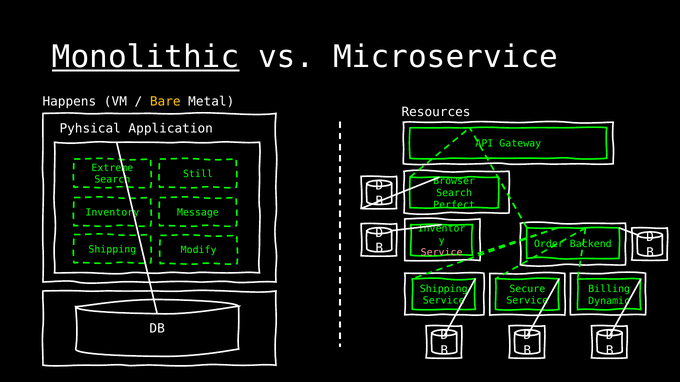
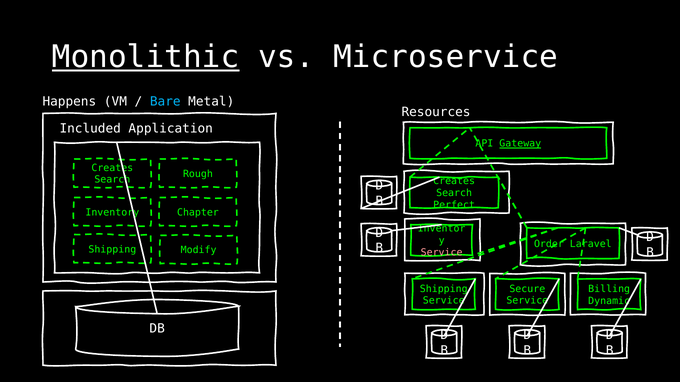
Bare colour: yellow -> light blue (165, 102)
Pyhsical: Pyhsical -> Included (90, 128)
Gateway underline: none -> present (520, 144)
Extreme: Extreme -> Creates (112, 168)
Still: Still -> Rough (198, 174)
Browser: Browser -> Creates (454, 181)
Message: Message -> Chapter (198, 213)
Backend: Backend -> Laravel (591, 244)
